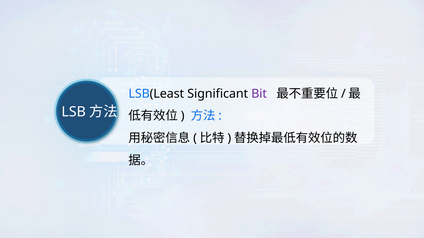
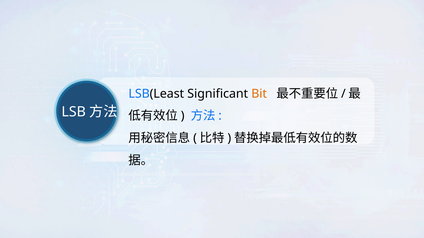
Bit colour: purple -> orange (259, 94)
